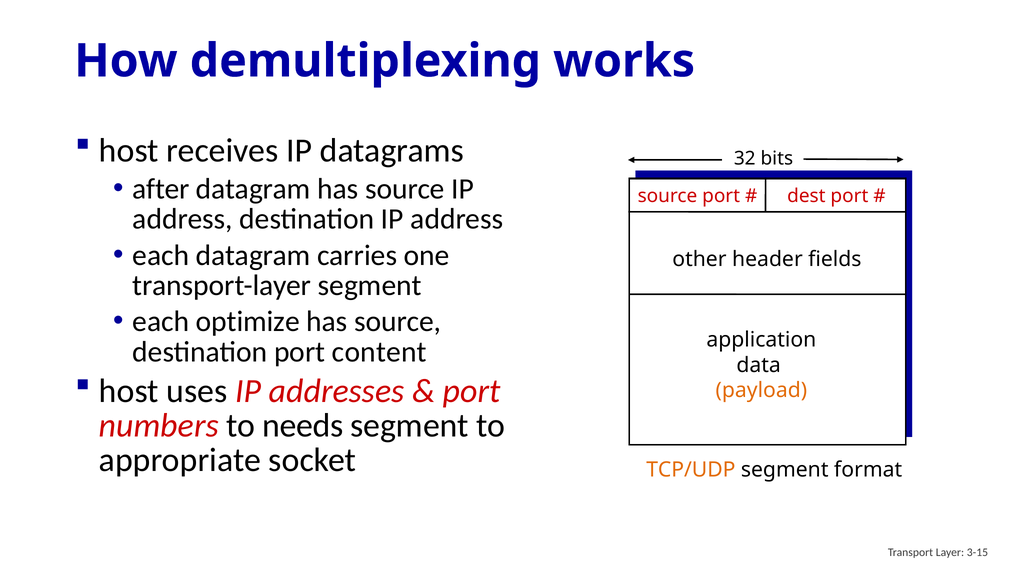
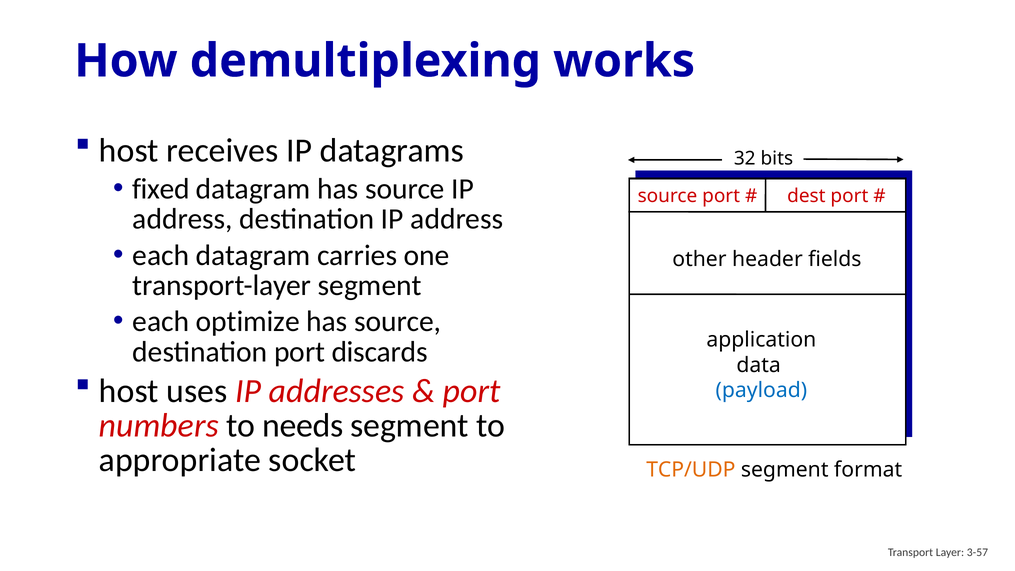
after: after -> fixed (161, 189)
content: content -> discards (380, 352)
payload colour: orange -> blue (761, 390)
3-15: 3-15 -> 3-57 (977, 552)
